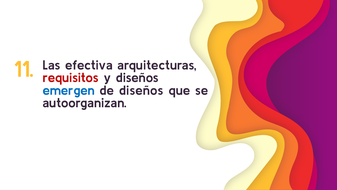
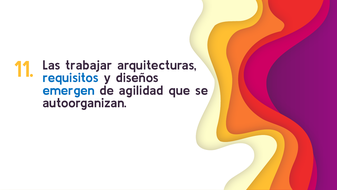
efectiva: efectiva -> trabajar (89, 65)
requisitos colour: red -> blue (71, 78)
de diseños: diseños -> agilidad (141, 90)
